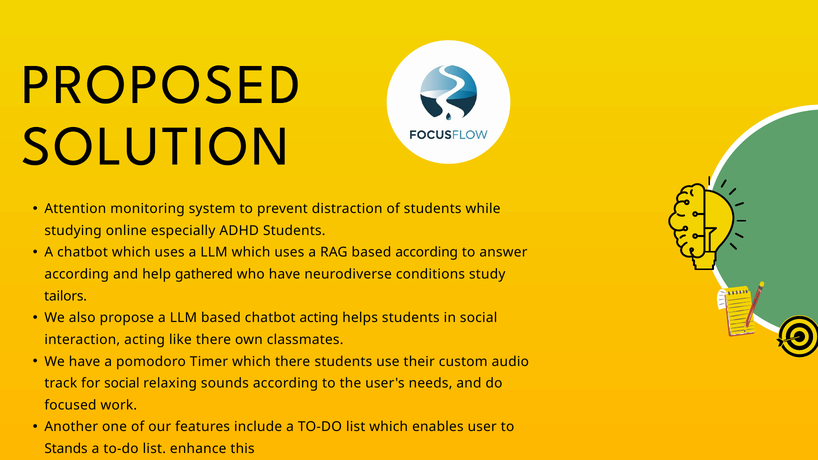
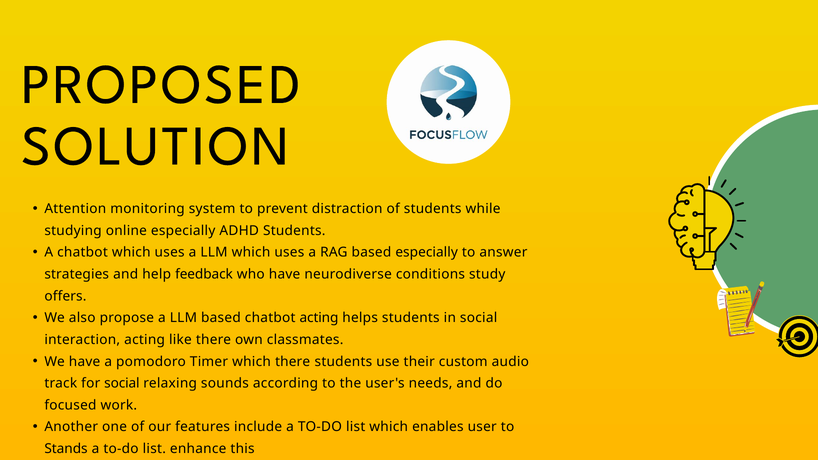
based according: according -> especially (427, 253)
according: according -> strategies (77, 274)
gathered: gathered -> feedback (204, 274)
tailors: tailors -> offers (65, 296)
